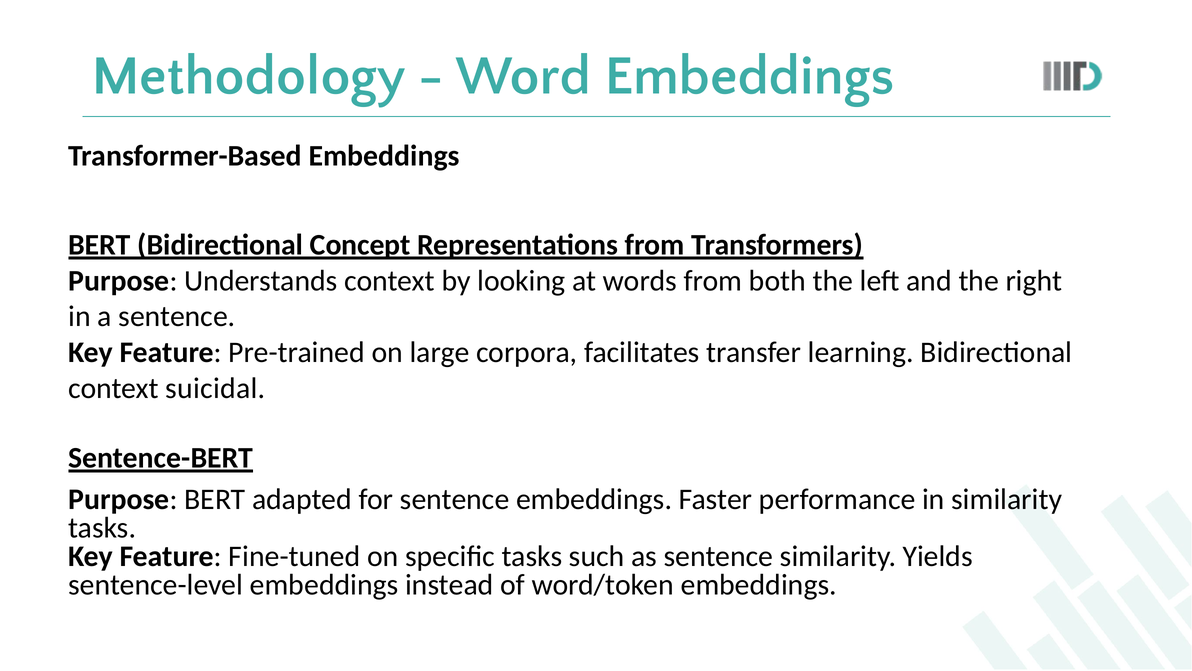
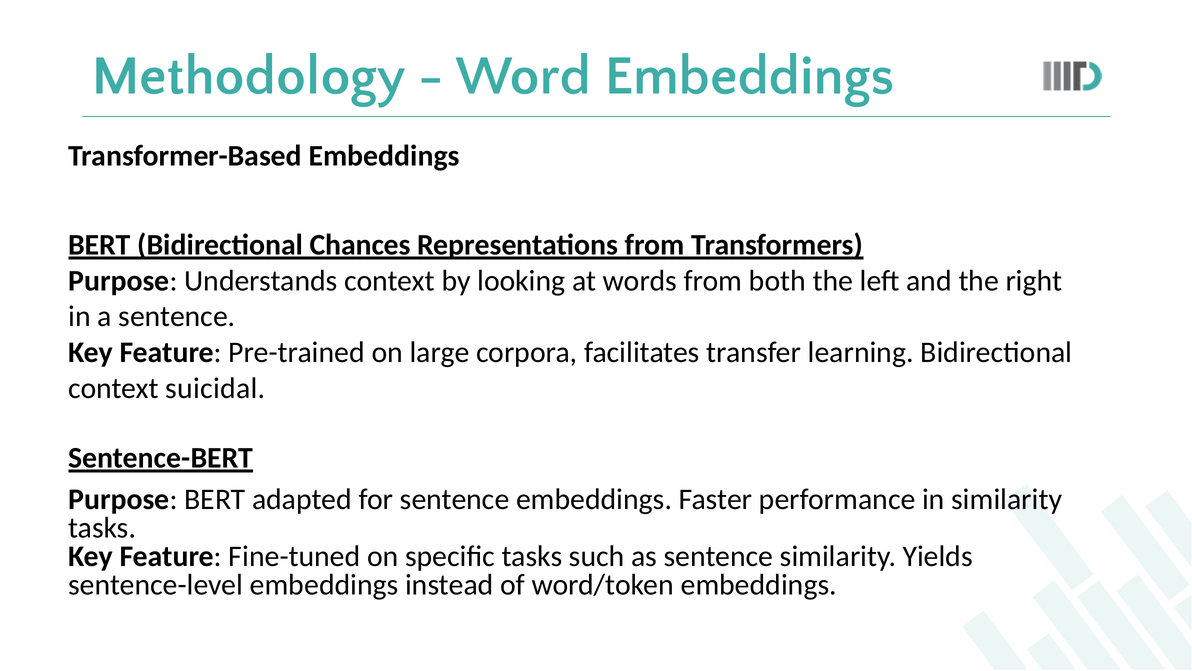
Concept: Concept -> Chances (360, 245)
